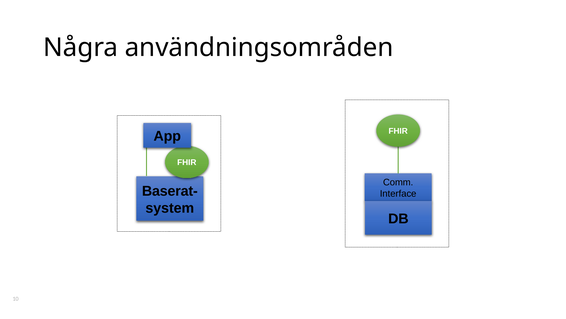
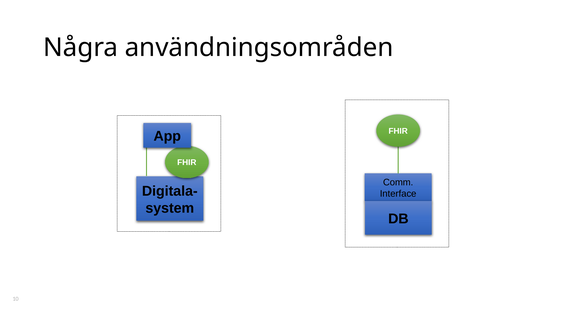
Baserat-: Baserat- -> Digitala- (170, 191)
